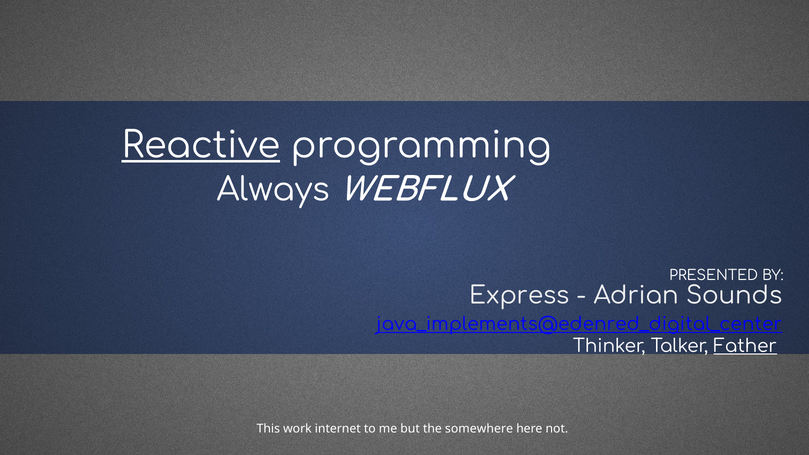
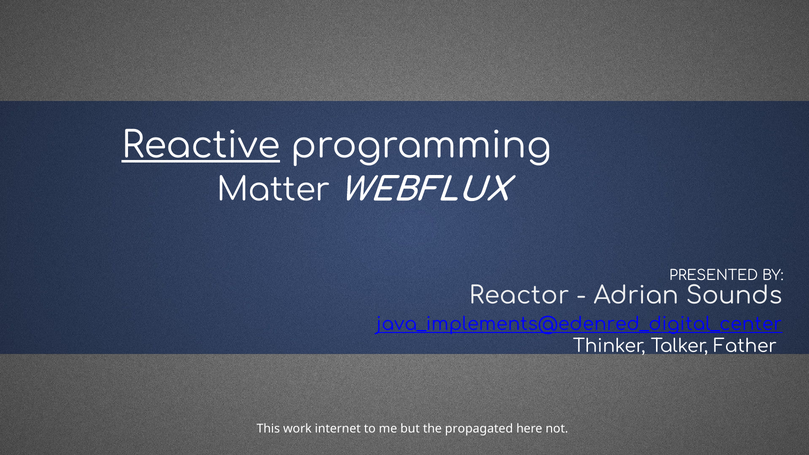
Always: Always -> Matter (273, 190)
Express: Express -> Reactor (519, 296)
Father underline: present -> none (745, 346)
somewhere: somewhere -> propagated (479, 429)
